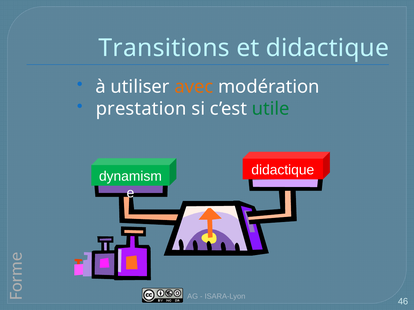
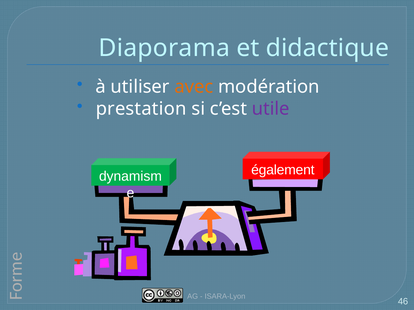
Transitions: Transitions -> Diaporama (164, 48)
utile colour: green -> purple (271, 109)
didactique: didactique -> également (283, 170)
